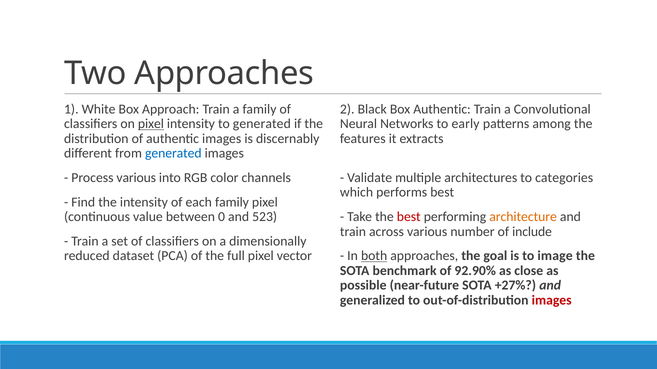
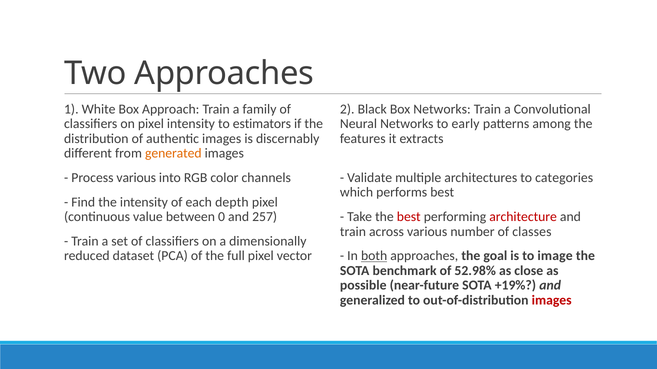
Box Authentic: Authentic -> Networks (442, 109)
pixel underline: present -> none (151, 124)
to generated: generated -> estimators (262, 124)
generated colour: blue -> orange (173, 154)
each family: family -> depth (232, 202)
523: 523 -> 257 (265, 217)
architecture colour: orange -> red (523, 217)
include: include -> classes (532, 232)
92.90%: 92.90% -> 52.98% (475, 271)
+27%: +27% -> +19% (515, 286)
